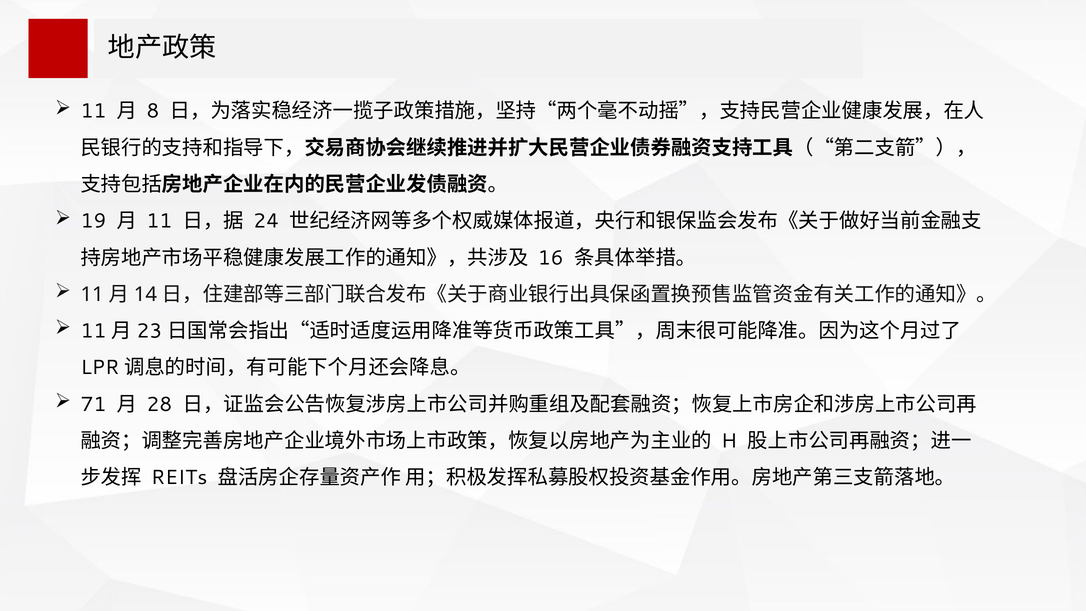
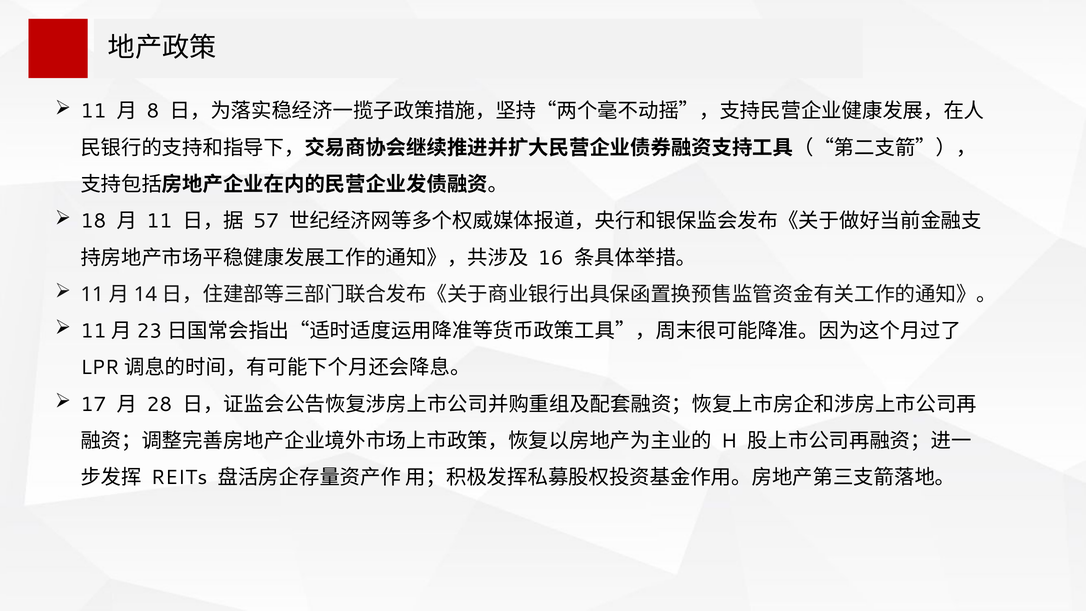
19: 19 -> 18 (93, 221)
24: 24 -> 57 (266, 221)
71: 71 -> 17 (93, 404)
